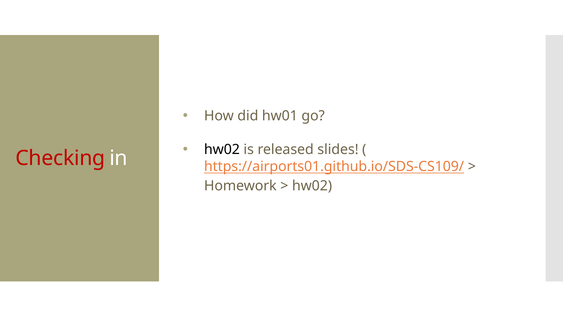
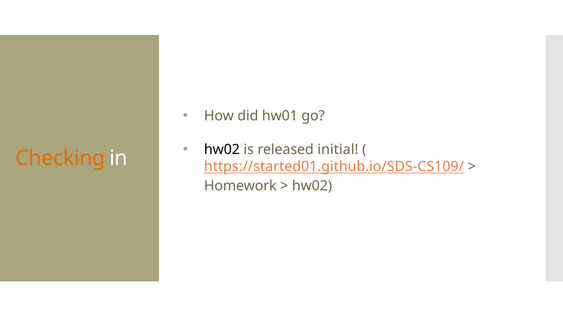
slides: slides -> initial (338, 149)
Checking colour: red -> orange (60, 158)
https://airports01.github.io/SDS-CS109/: https://airports01.github.io/SDS-CS109/ -> https://started01.github.io/SDS-CS109/ (334, 166)
